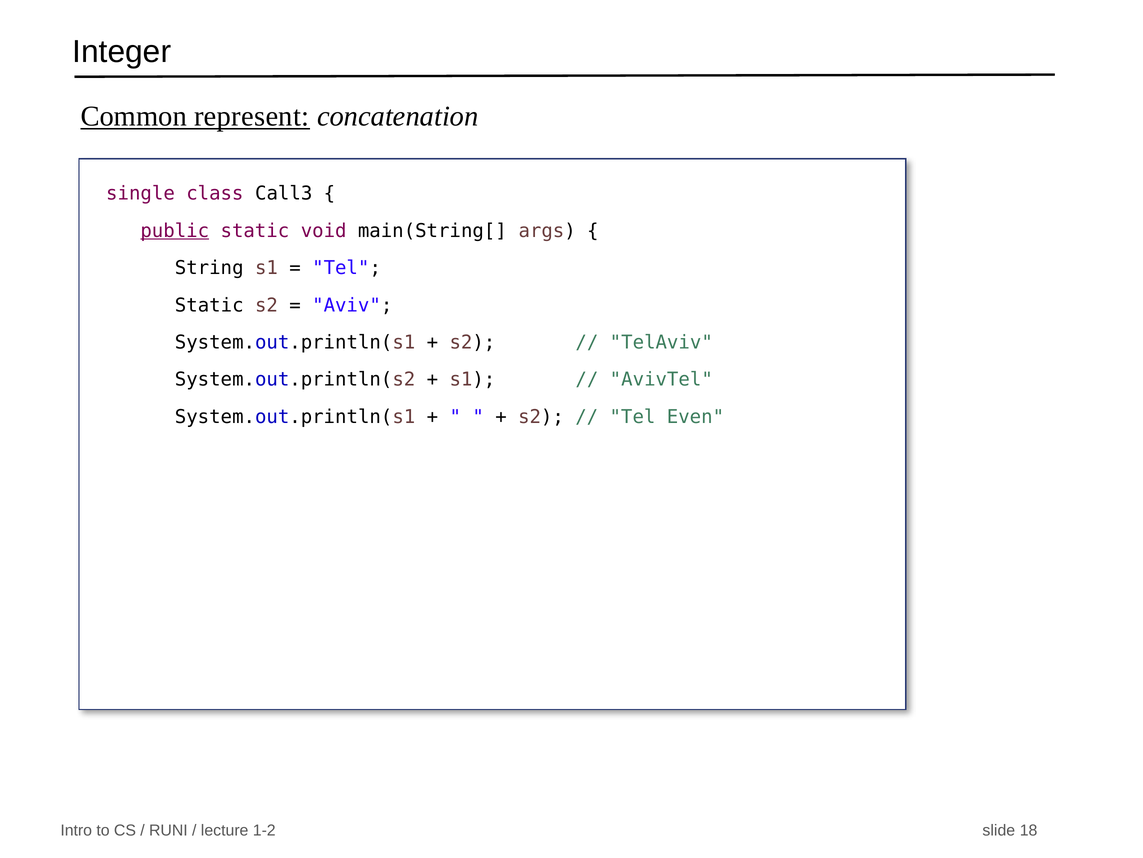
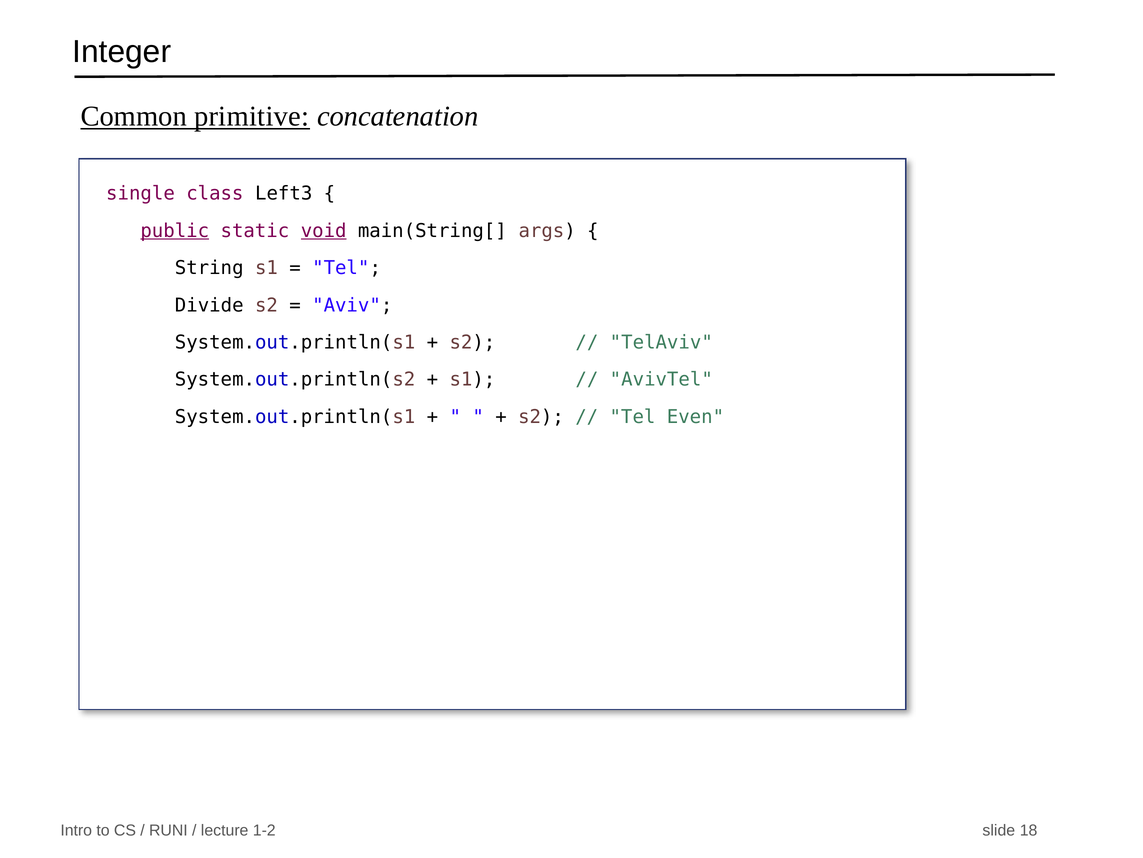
represent: represent -> primitive (252, 116)
Call3: Call3 -> Left3 (284, 194)
void underline: none -> present (324, 231)
Static: Static -> Divide (209, 305)
